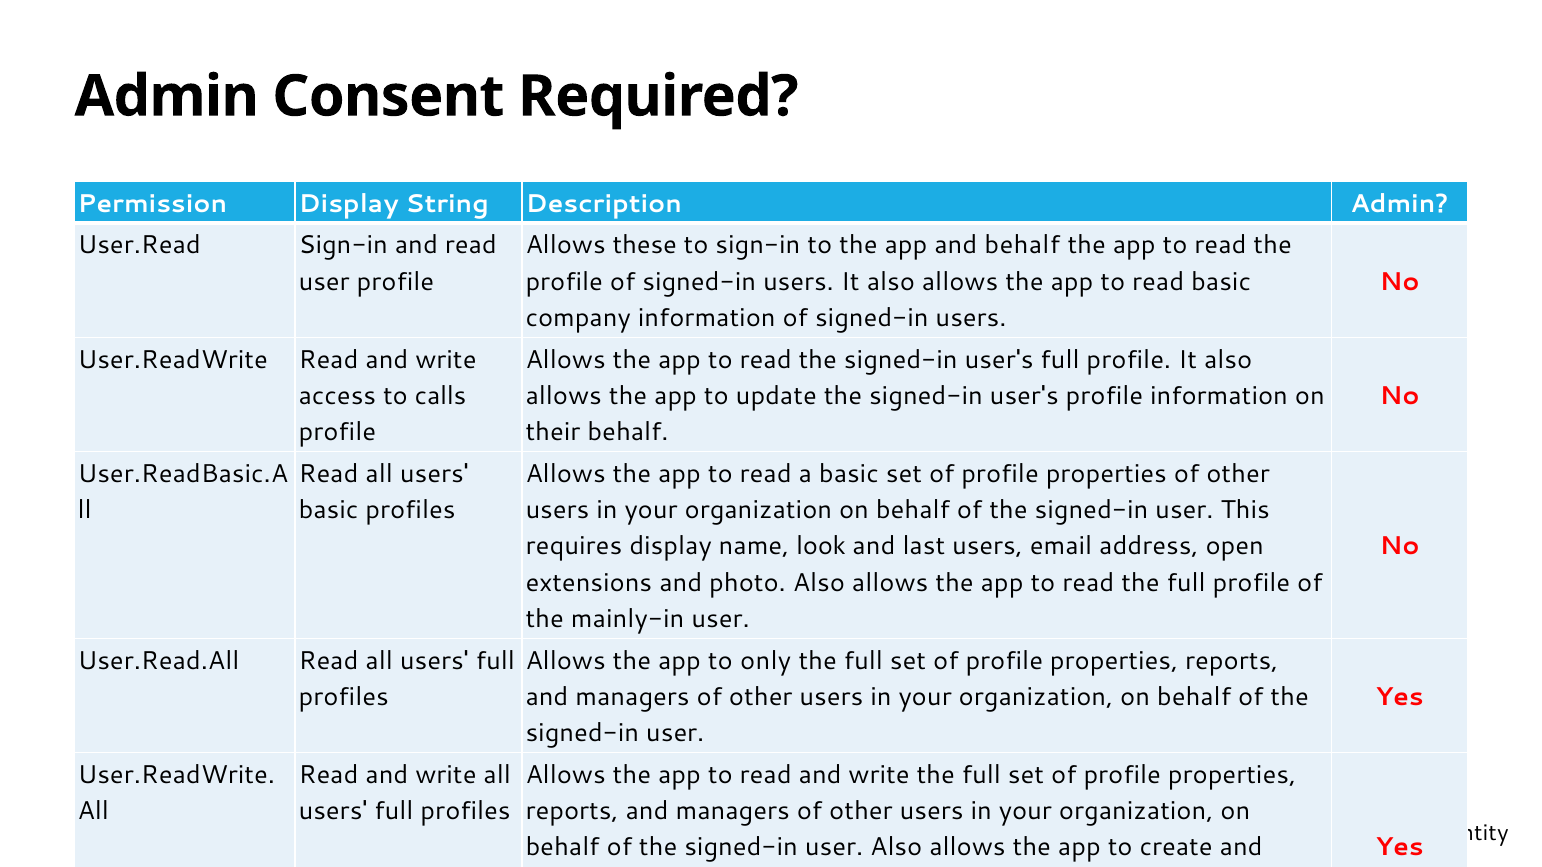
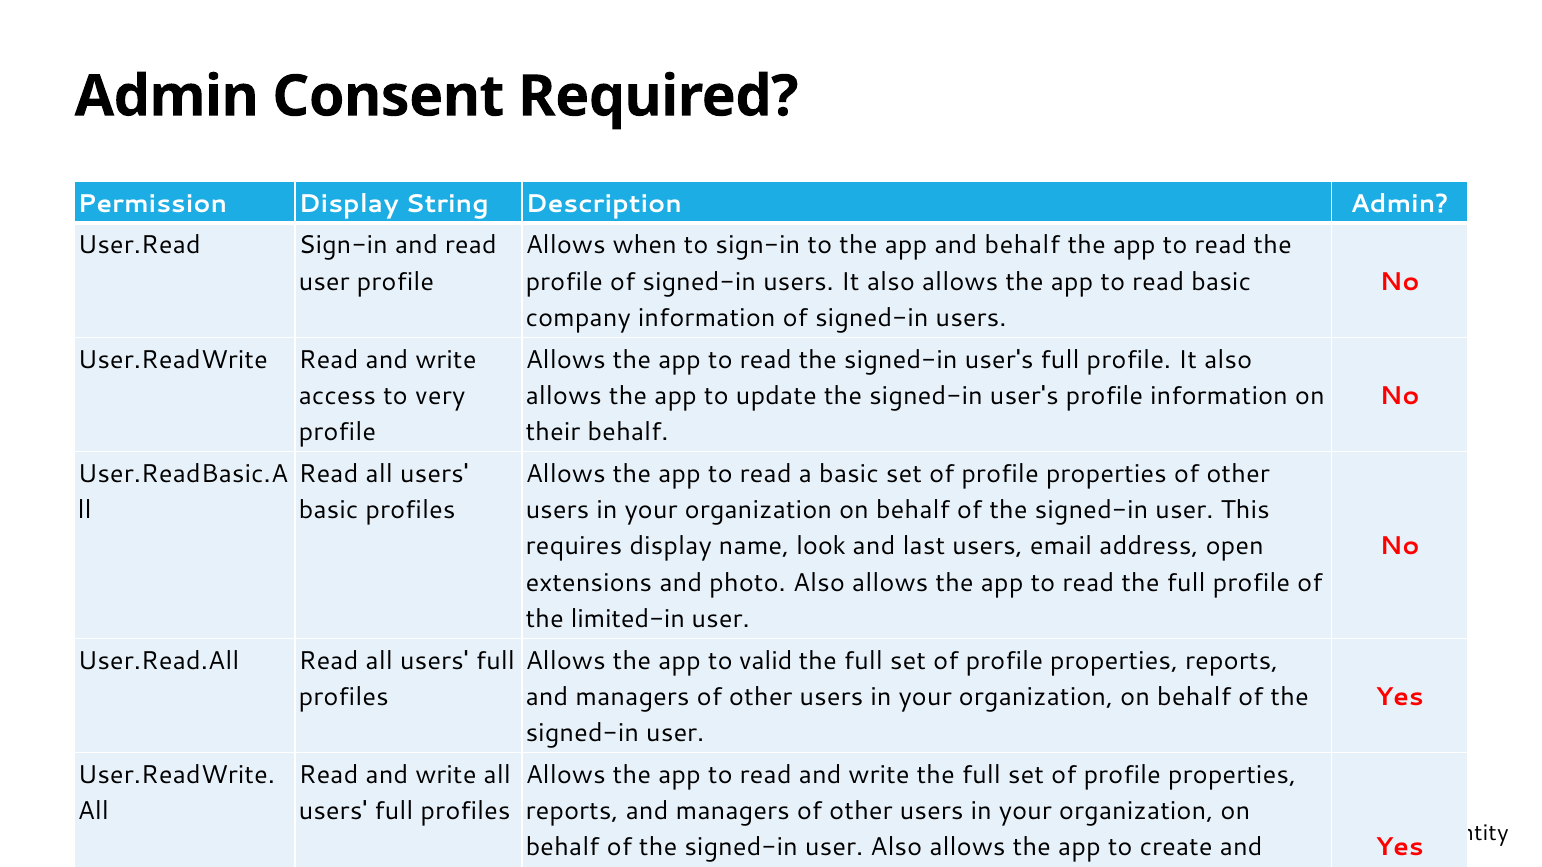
these: these -> when (645, 246)
calls: calls -> very (440, 396)
mainly-in: mainly-in -> limited-in (628, 619)
only: only -> valid (766, 661)
